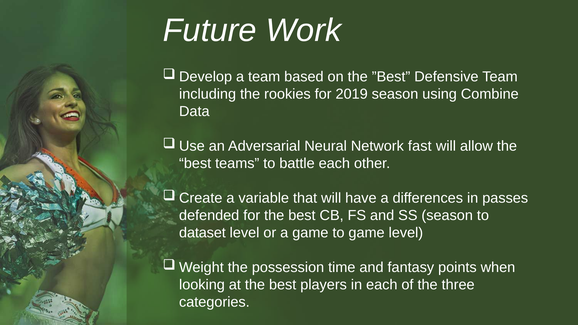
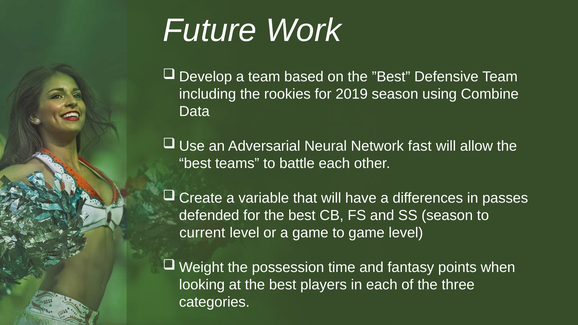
dataset: dataset -> current (202, 233)
